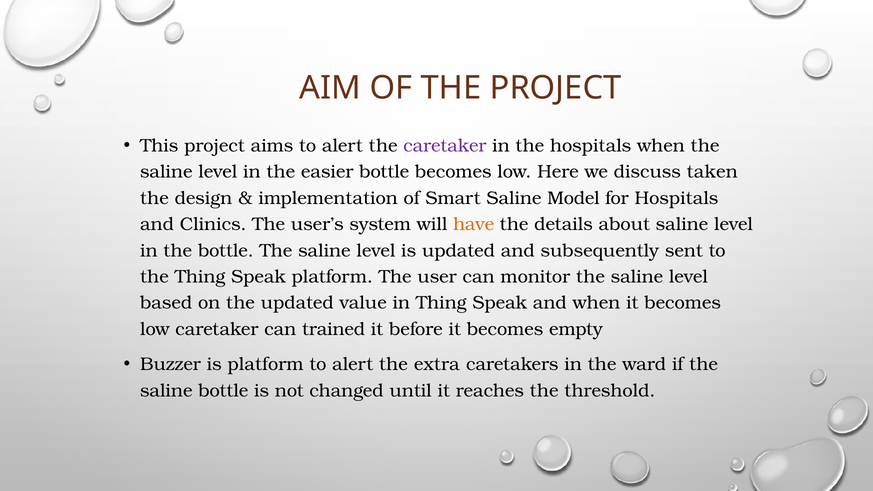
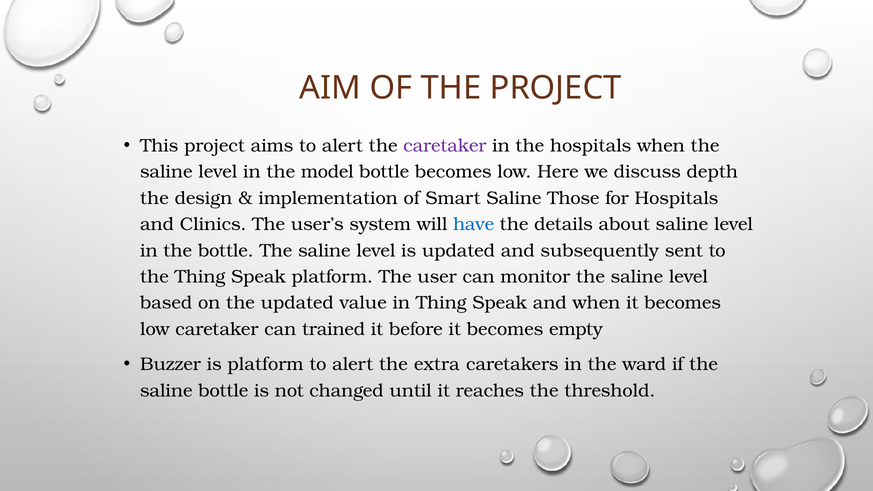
easier: easier -> model (327, 172)
taken: taken -> depth (712, 172)
Model: Model -> Those (573, 198)
have colour: orange -> blue (474, 224)
